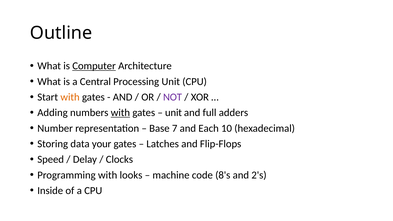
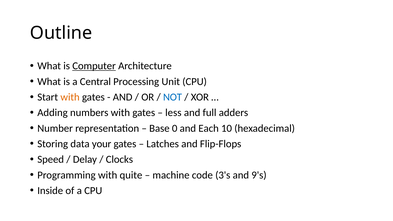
NOT colour: purple -> blue (173, 97)
with underline: present -> none (120, 113)
unit: unit -> less (173, 113)
7: 7 -> 0 (175, 128)
looks: looks -> quite (131, 175)
8's: 8's -> 3's (223, 175)
2's: 2's -> 9's (259, 175)
